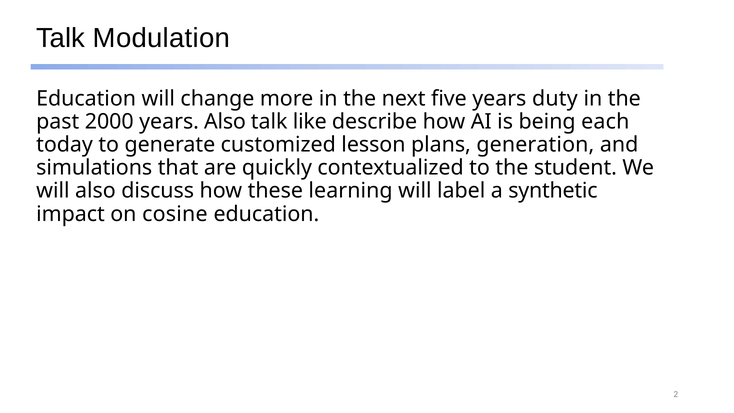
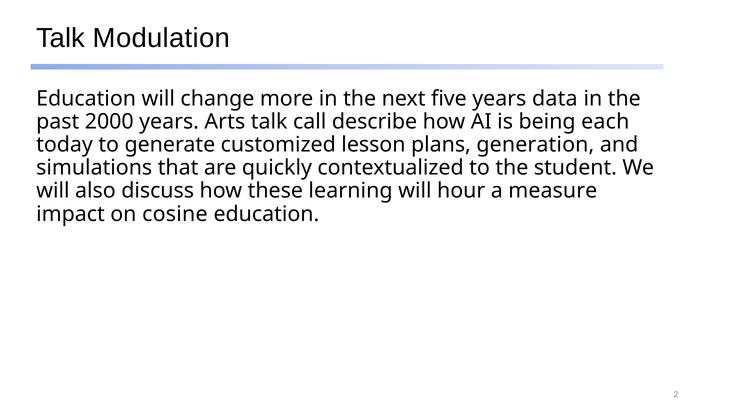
duty: duty -> data (555, 99)
years Also: Also -> Arts (225, 122)
like: like -> call (310, 122)
label: label -> hour (461, 191)
synthetic: synthetic -> measure (553, 191)
